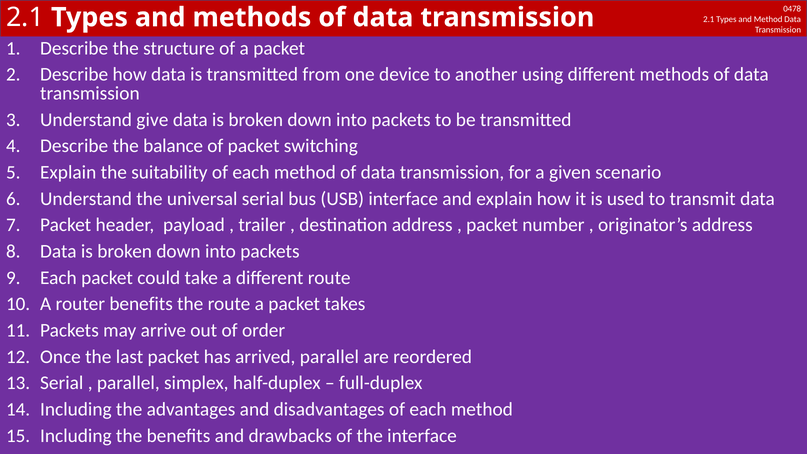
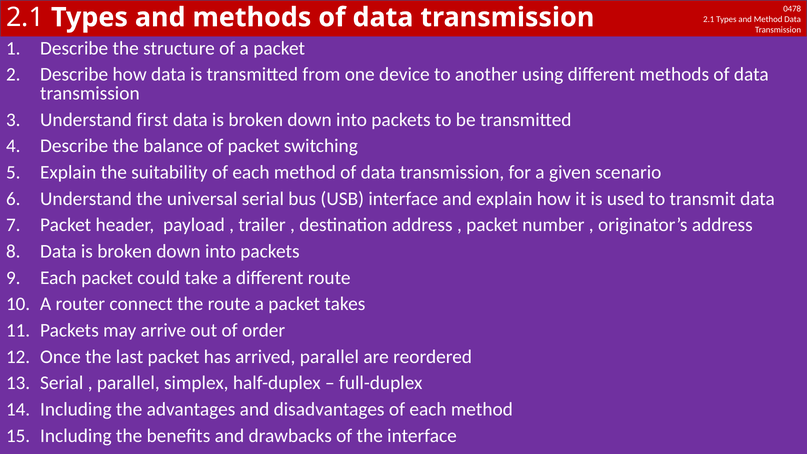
give: give -> first (152, 120)
router benefits: benefits -> connect (141, 304)
